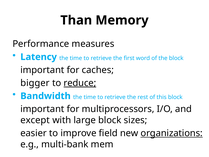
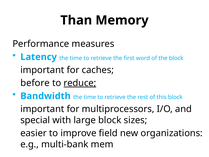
bigger: bigger -> before (35, 83)
except: except -> special (35, 120)
organizations underline: present -> none (172, 133)
